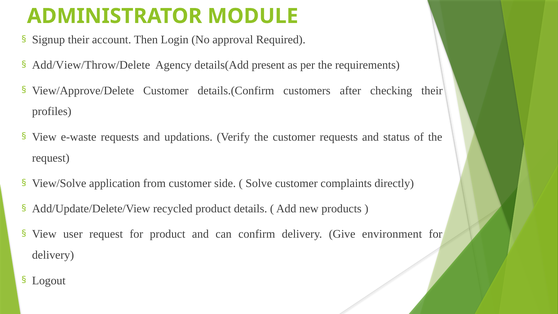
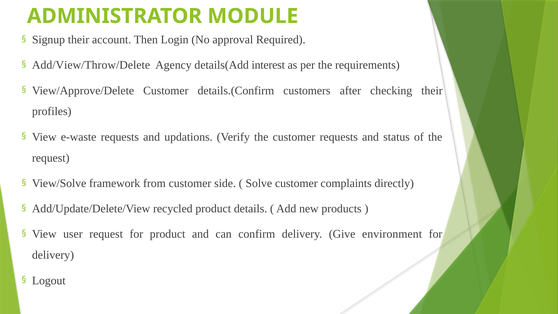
present: present -> interest (268, 65)
application: application -> framework (115, 183)
